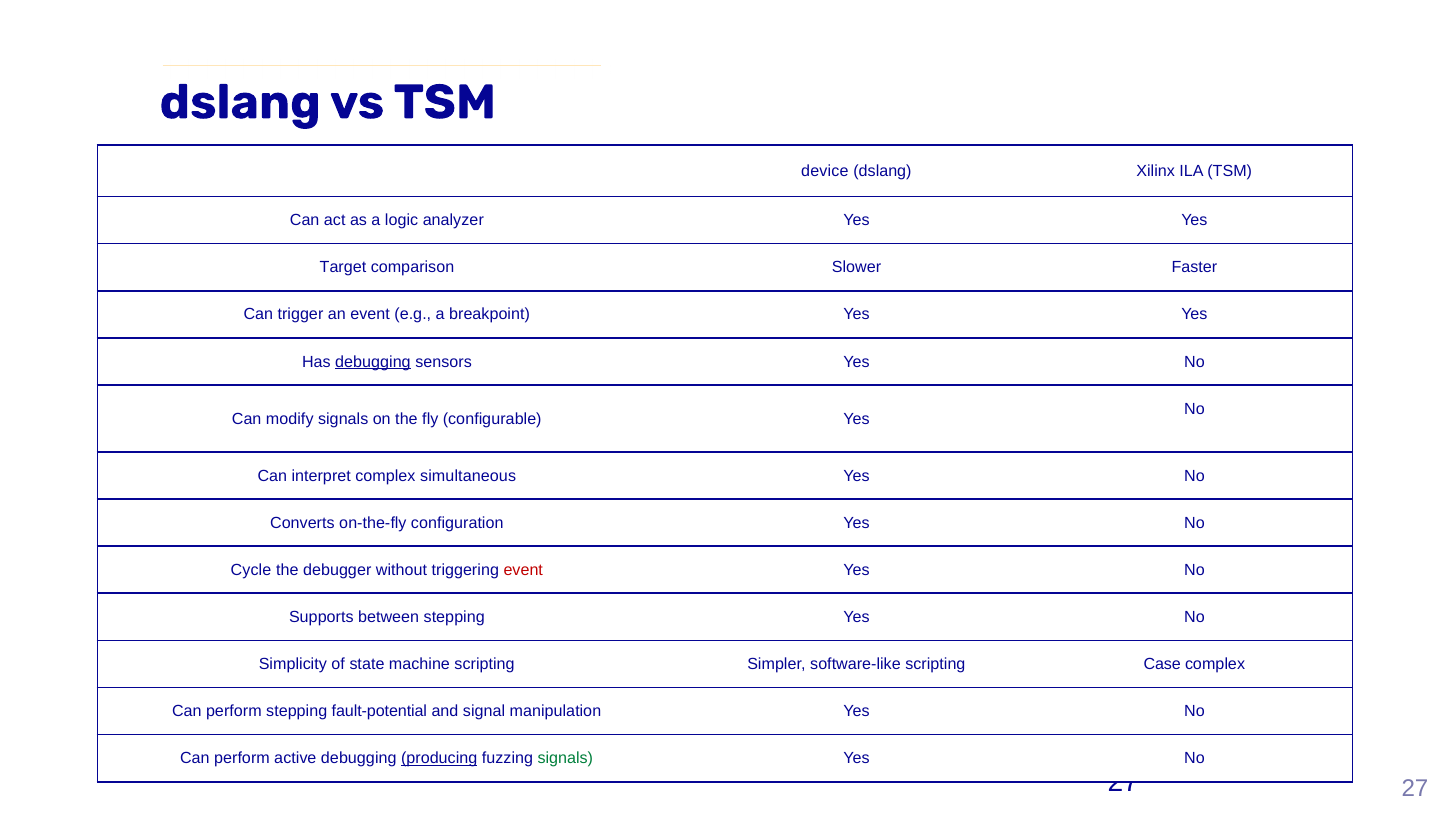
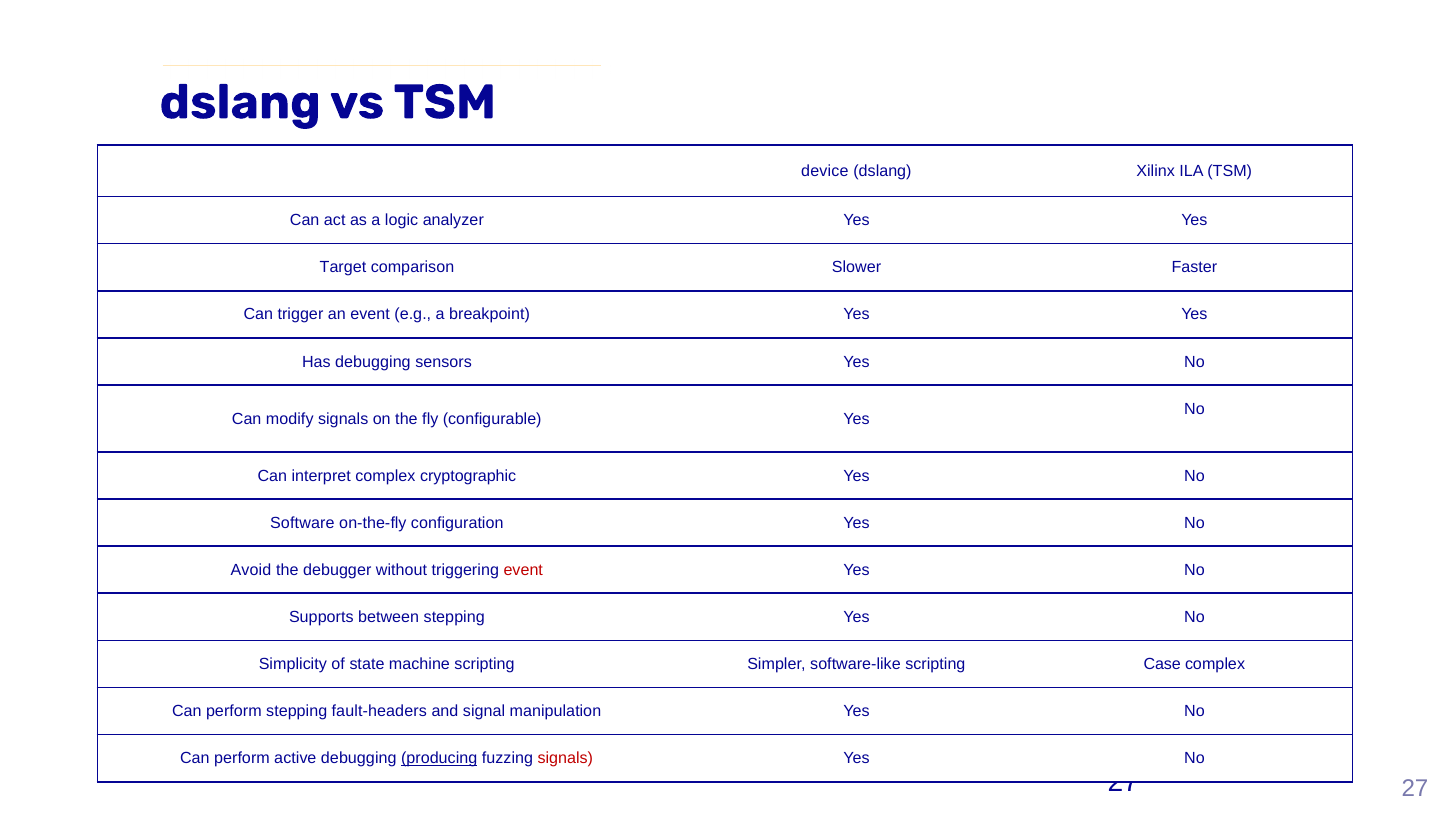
debugging underline: present -> none (373, 362)
simultaneous: simultaneous -> cryptographic (468, 476)
Converts: Converts -> Software (302, 523)
Cycle: Cycle -> Avoid (251, 570)
fault-potential: fault-potential -> fault-headers (379, 711)
signals colour: green -> red (565, 758)
